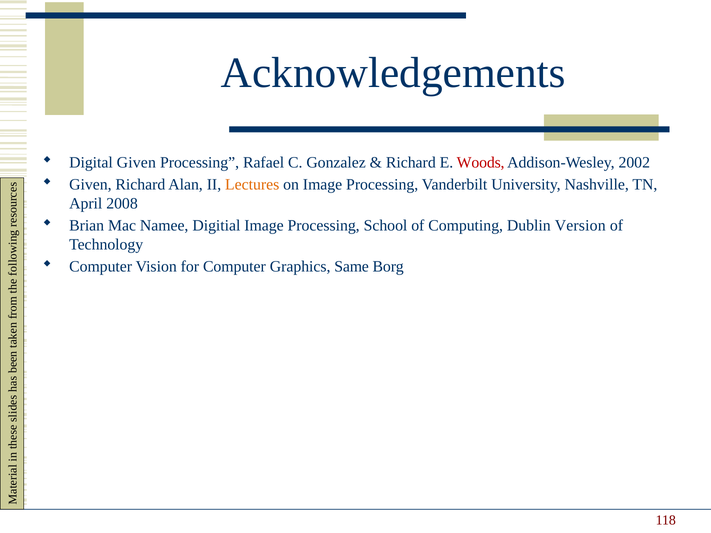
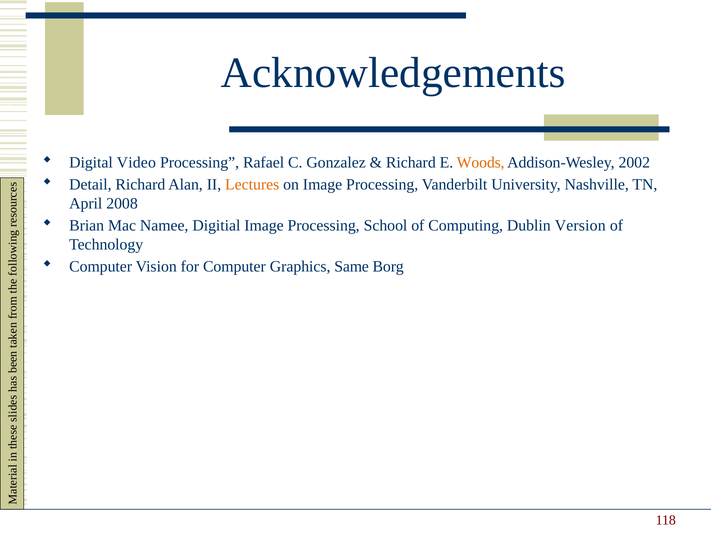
Digital Given: Given -> Video (136, 163)
Woods colour: red -> orange (481, 163)
Given: Given -> Detail (90, 185)
